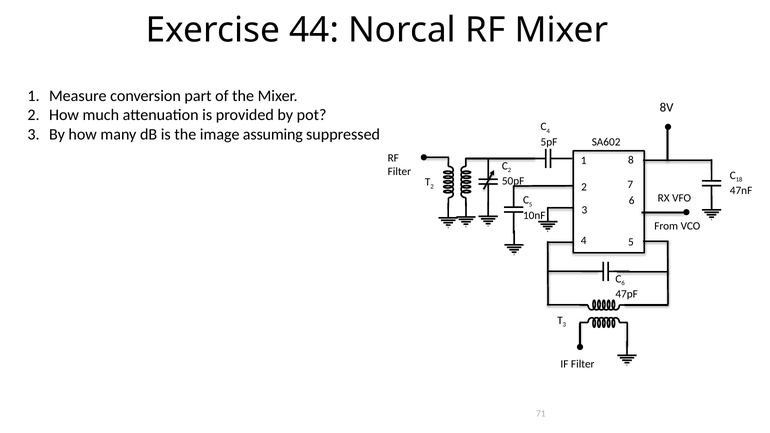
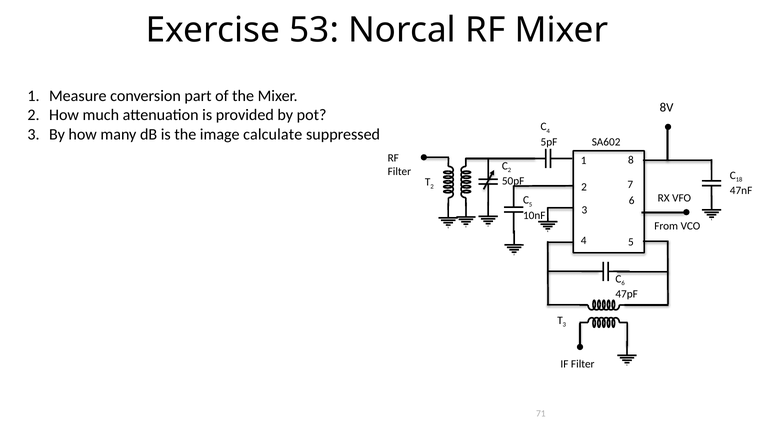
44: 44 -> 53 (314, 30)
assuming: assuming -> calculate (273, 134)
